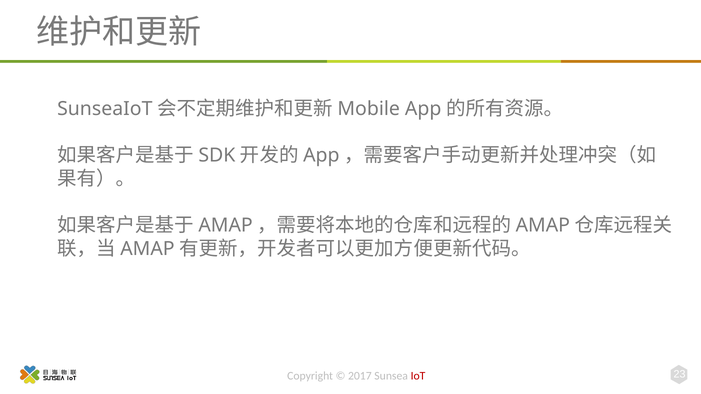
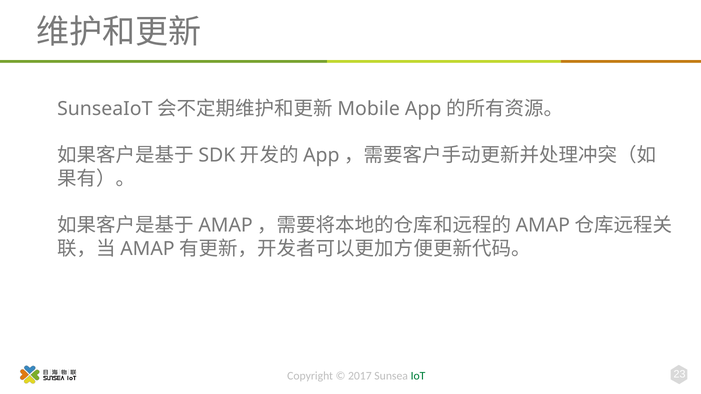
IoT colour: red -> green (418, 376)
